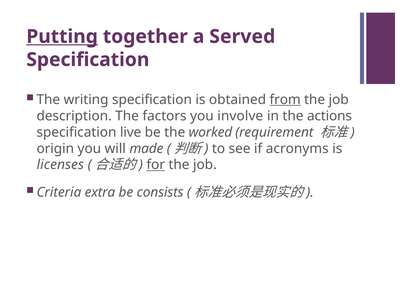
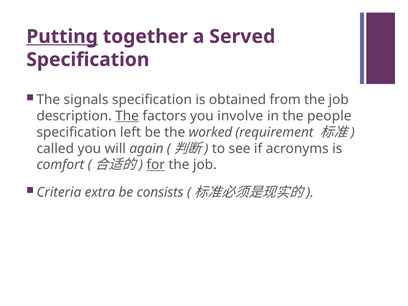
writing: writing -> signals (86, 100)
from underline: present -> none (285, 100)
The underline: none -> present (127, 116)
actions: actions -> people (329, 116)
live: live -> left (131, 132)
origin: origin -> called (55, 149)
made: made -> again (146, 149)
licenses: licenses -> comfort (60, 165)
